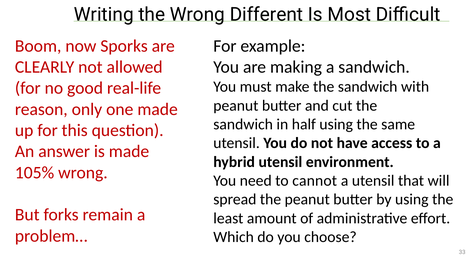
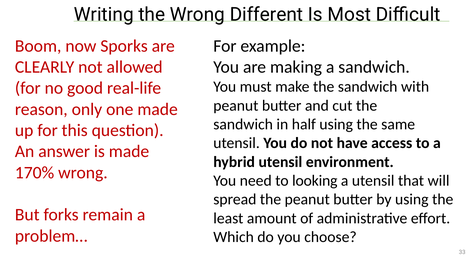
105%: 105% -> 170% (35, 172)
cannot: cannot -> looking (315, 181)
